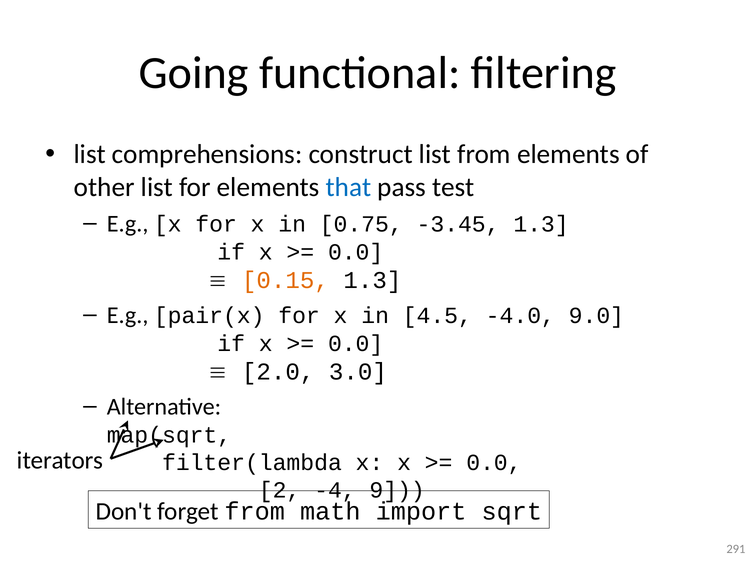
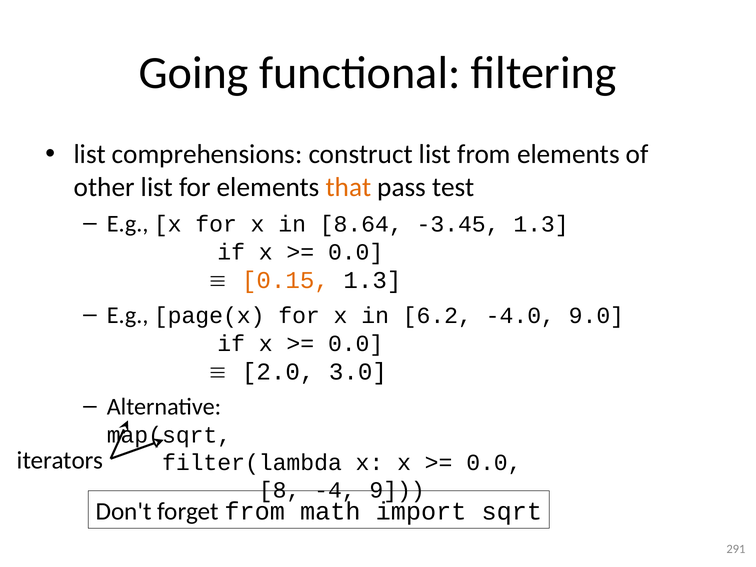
that colour: blue -> orange (348, 187)
0.75: 0.75 -> 8.64 (361, 224)
pair(x: pair(x -> page(x (209, 315)
4.5: 4.5 -> 6.2 (437, 315)
2: 2 -> 8 (280, 490)
